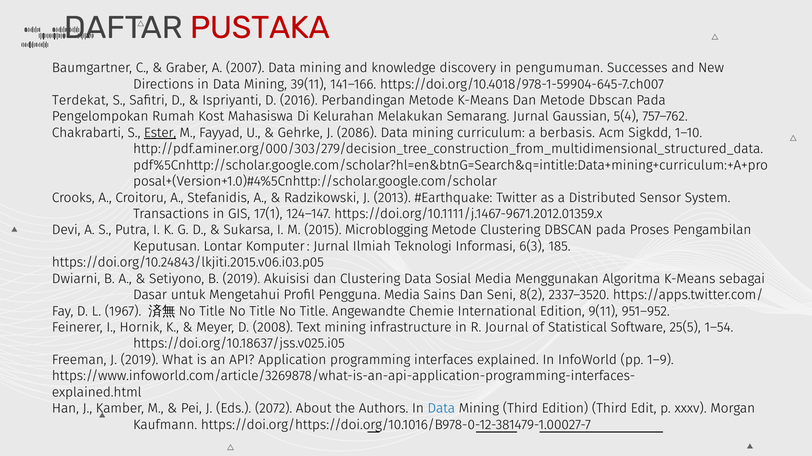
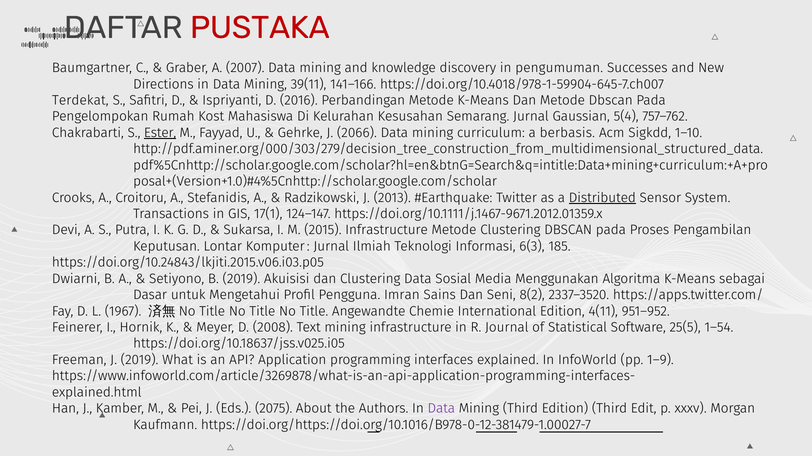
Melakukan: Melakukan -> Kesusahan (410, 117)
2086: 2086 -> 2066 (357, 133)
Distributed underline: none -> present (602, 198)
2015 Microblogging: Microblogging -> Infrastructure (387, 230)
Pengguna Media: Media -> Imran (402, 295)
9(11: 9(11 -> 4(11 (603, 312)
2072: 2072 -> 2075 (274, 409)
Data colour: blue -> purple (441, 409)
